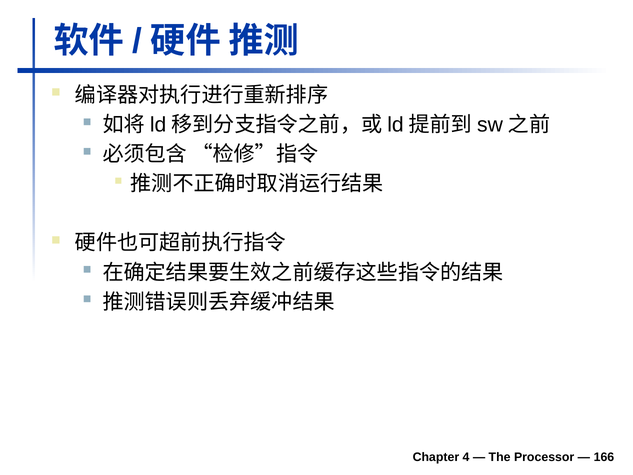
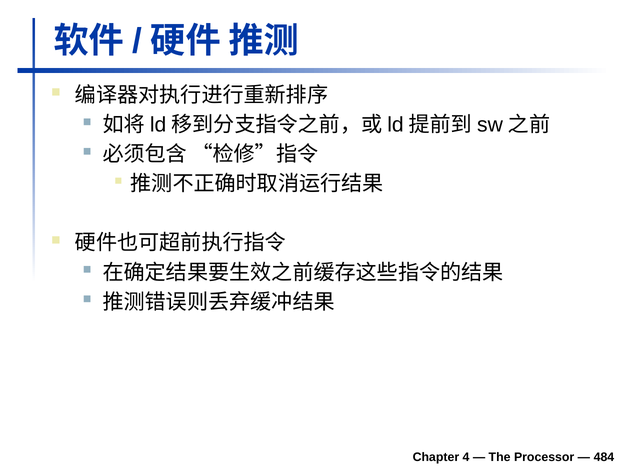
166: 166 -> 484 (604, 457)
